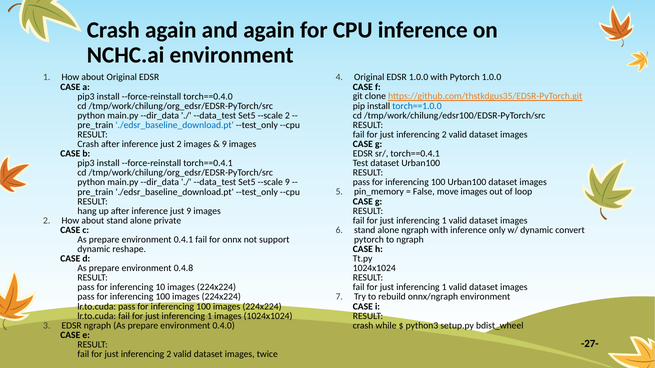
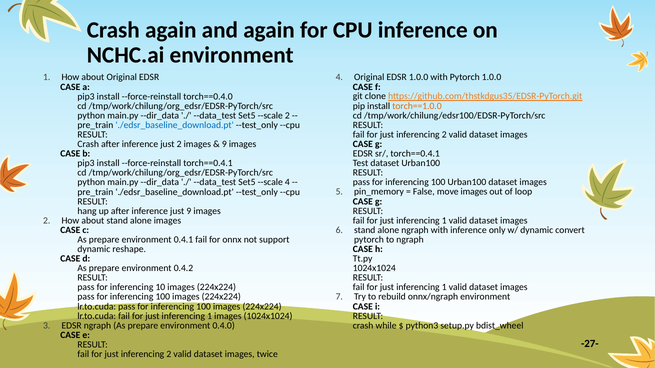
torch==1.0.0 colour: blue -> orange (417, 106)
--scale 9: 9 -> 4 (287, 183)
alone private: private -> images (167, 221)
0.4.8: 0.4.8 -> 0.4.2 (183, 269)
